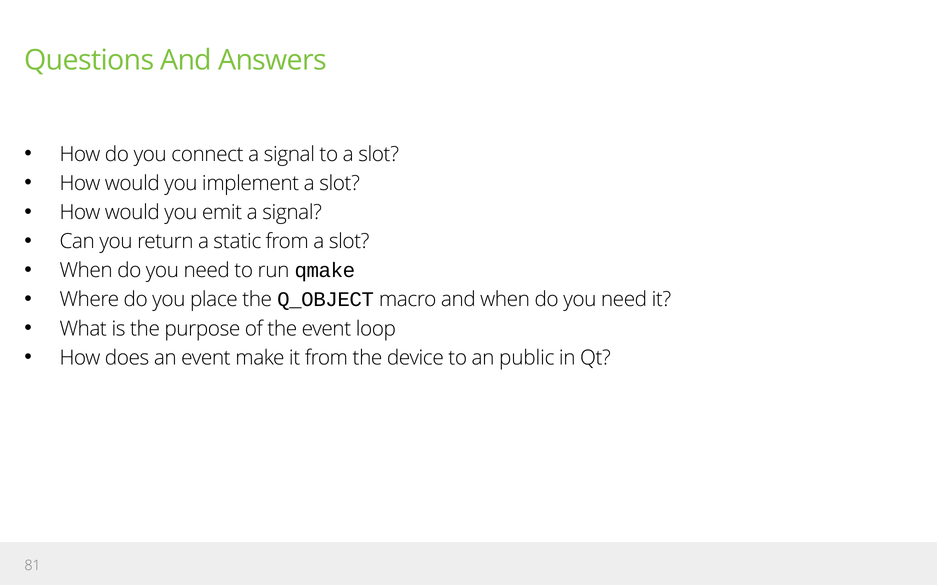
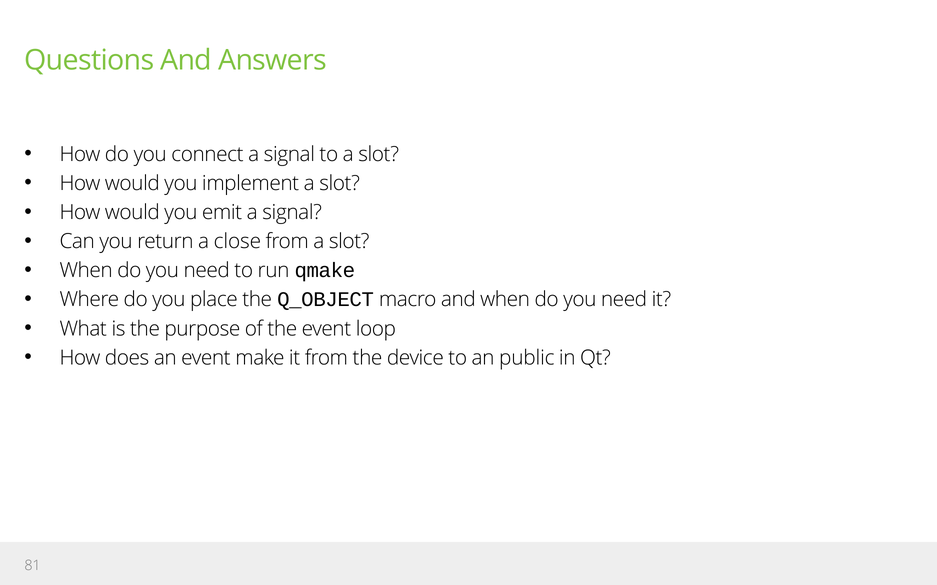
static: static -> close (237, 242)
